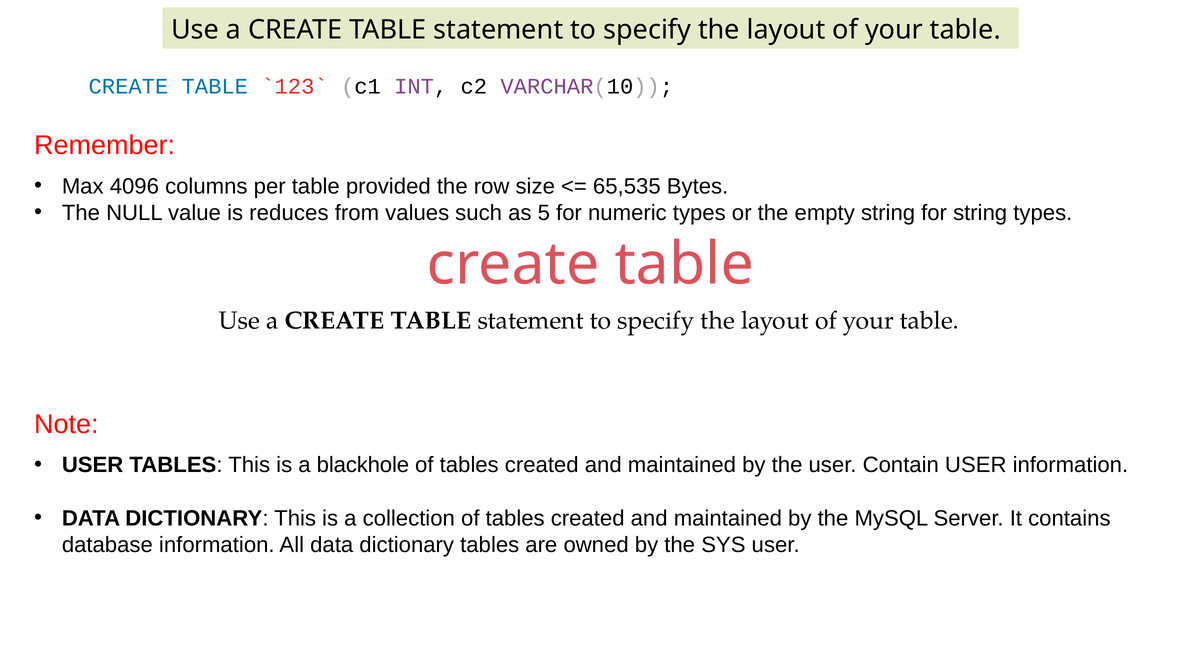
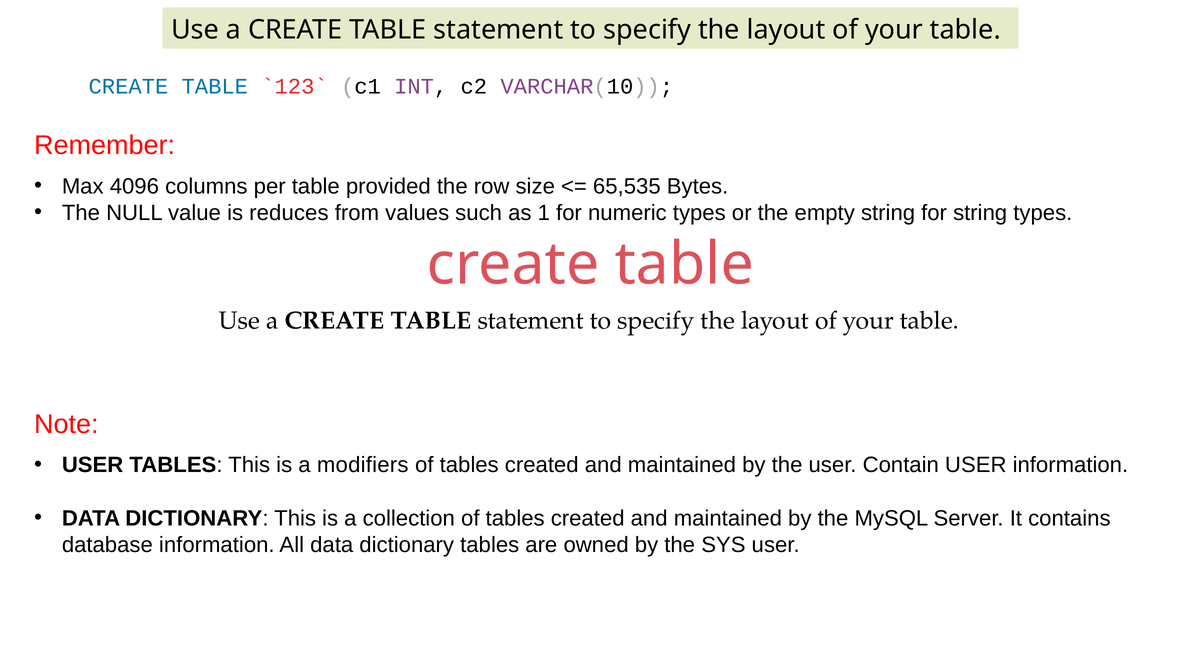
5: 5 -> 1 (544, 213)
blackhole: blackhole -> modifiers (363, 465)
